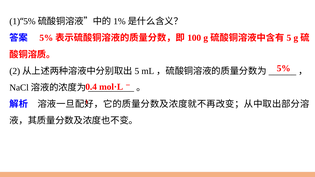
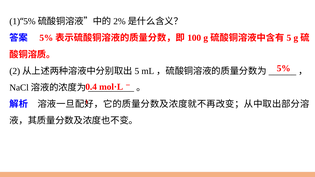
1%: 1% -> 2% (119, 21)
